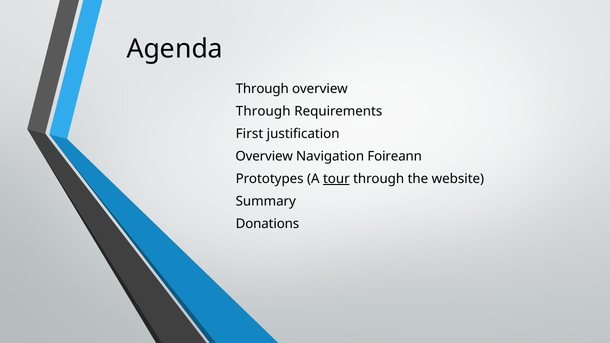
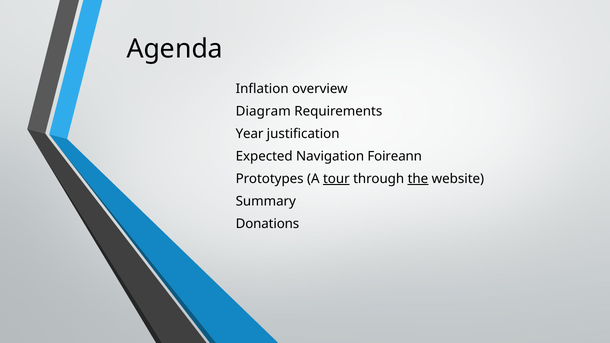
Through: Through -> Inflation (262, 89)
Through: Through -> Diagram (263, 111)
First: First -> Year (250, 134)
Overview: Overview -> Expected (264, 156)
the underline: none -> present (418, 179)
